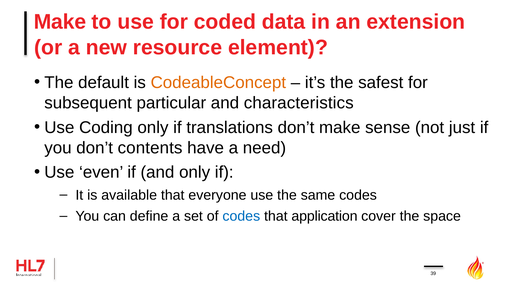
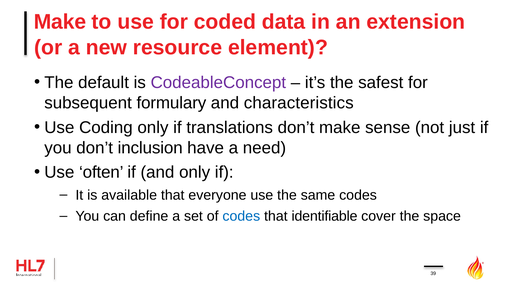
CodeableConcept colour: orange -> purple (218, 82)
particular: particular -> formulary (171, 103)
contents: contents -> inclusion (150, 148)
even: even -> often (101, 172)
application: application -> identifiable (325, 216)
